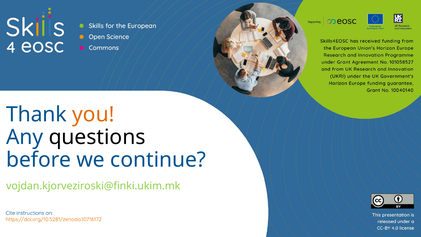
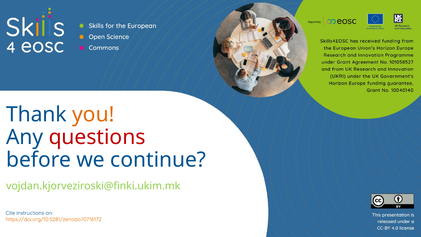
questions colour: black -> red (97, 137)
